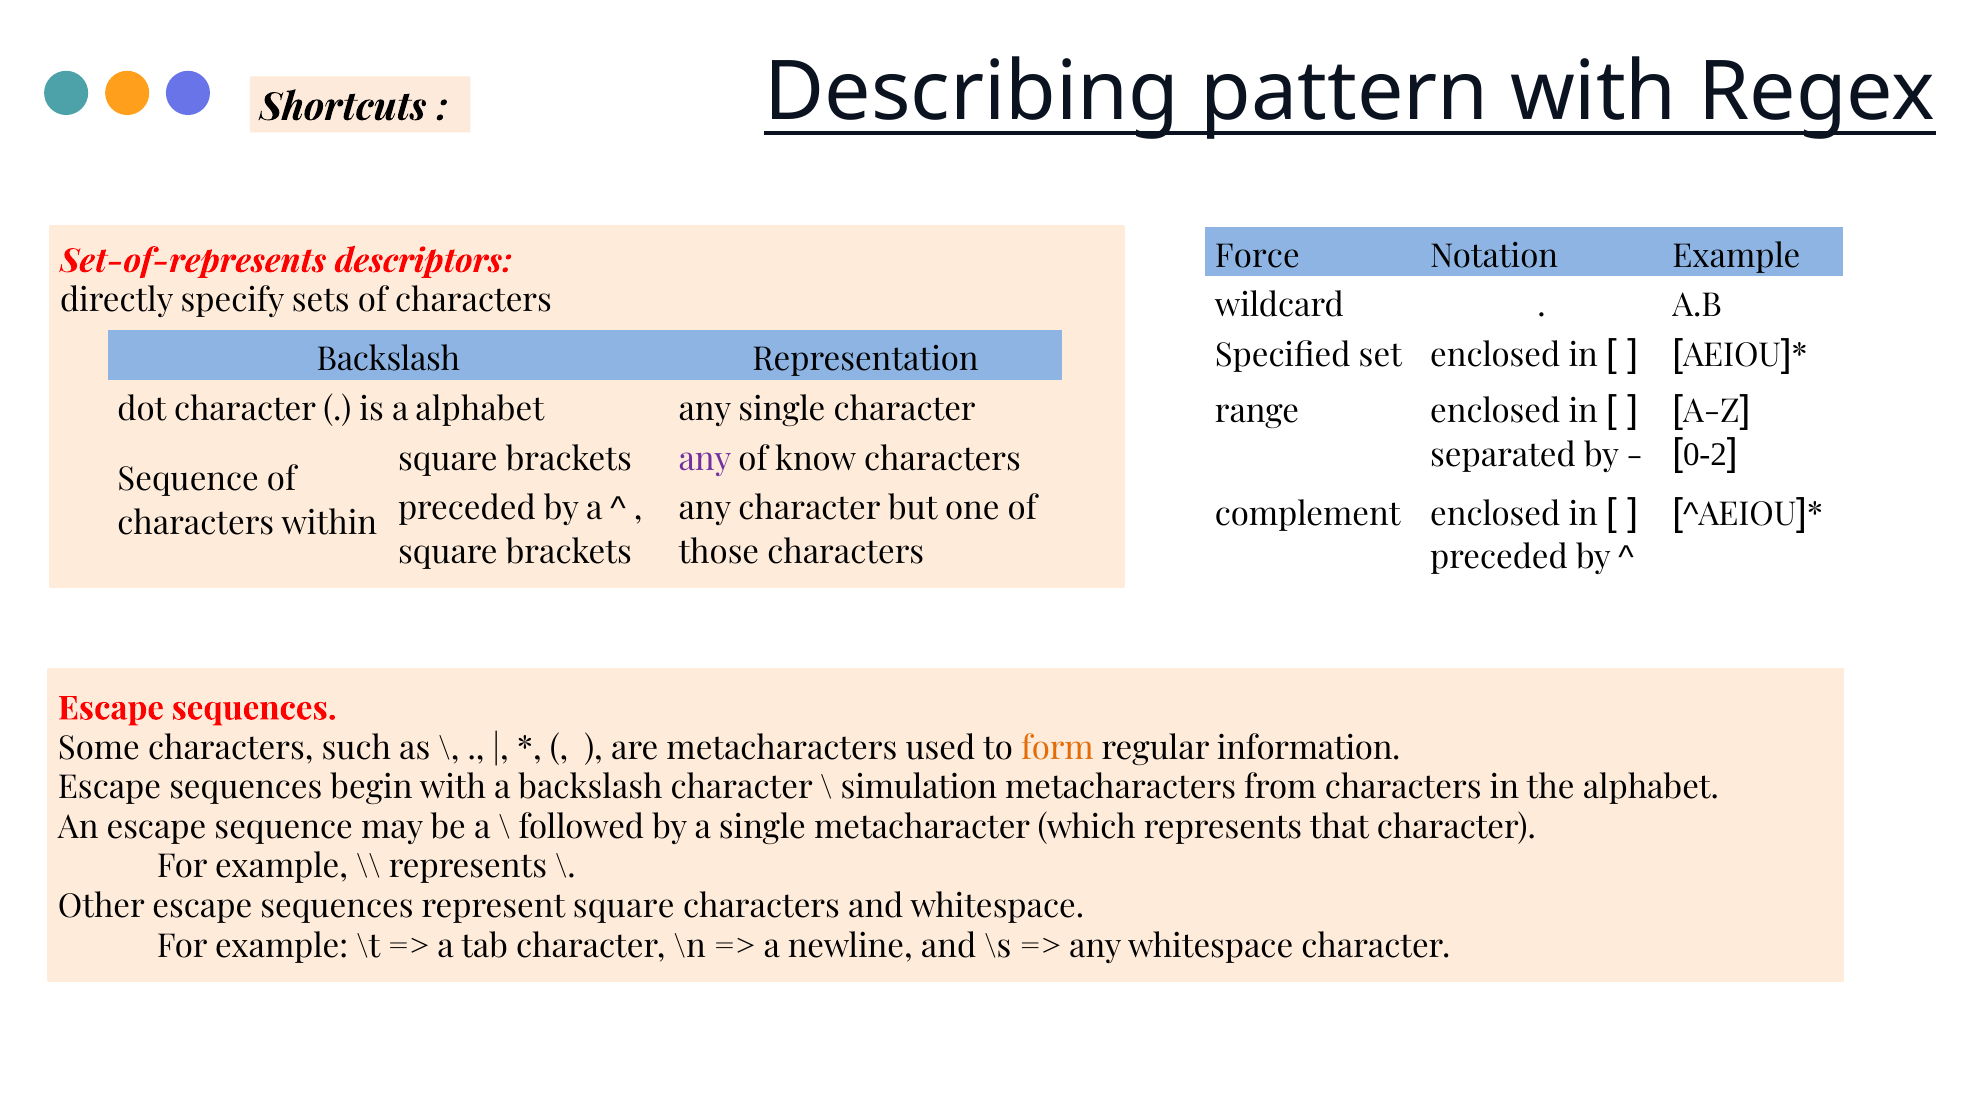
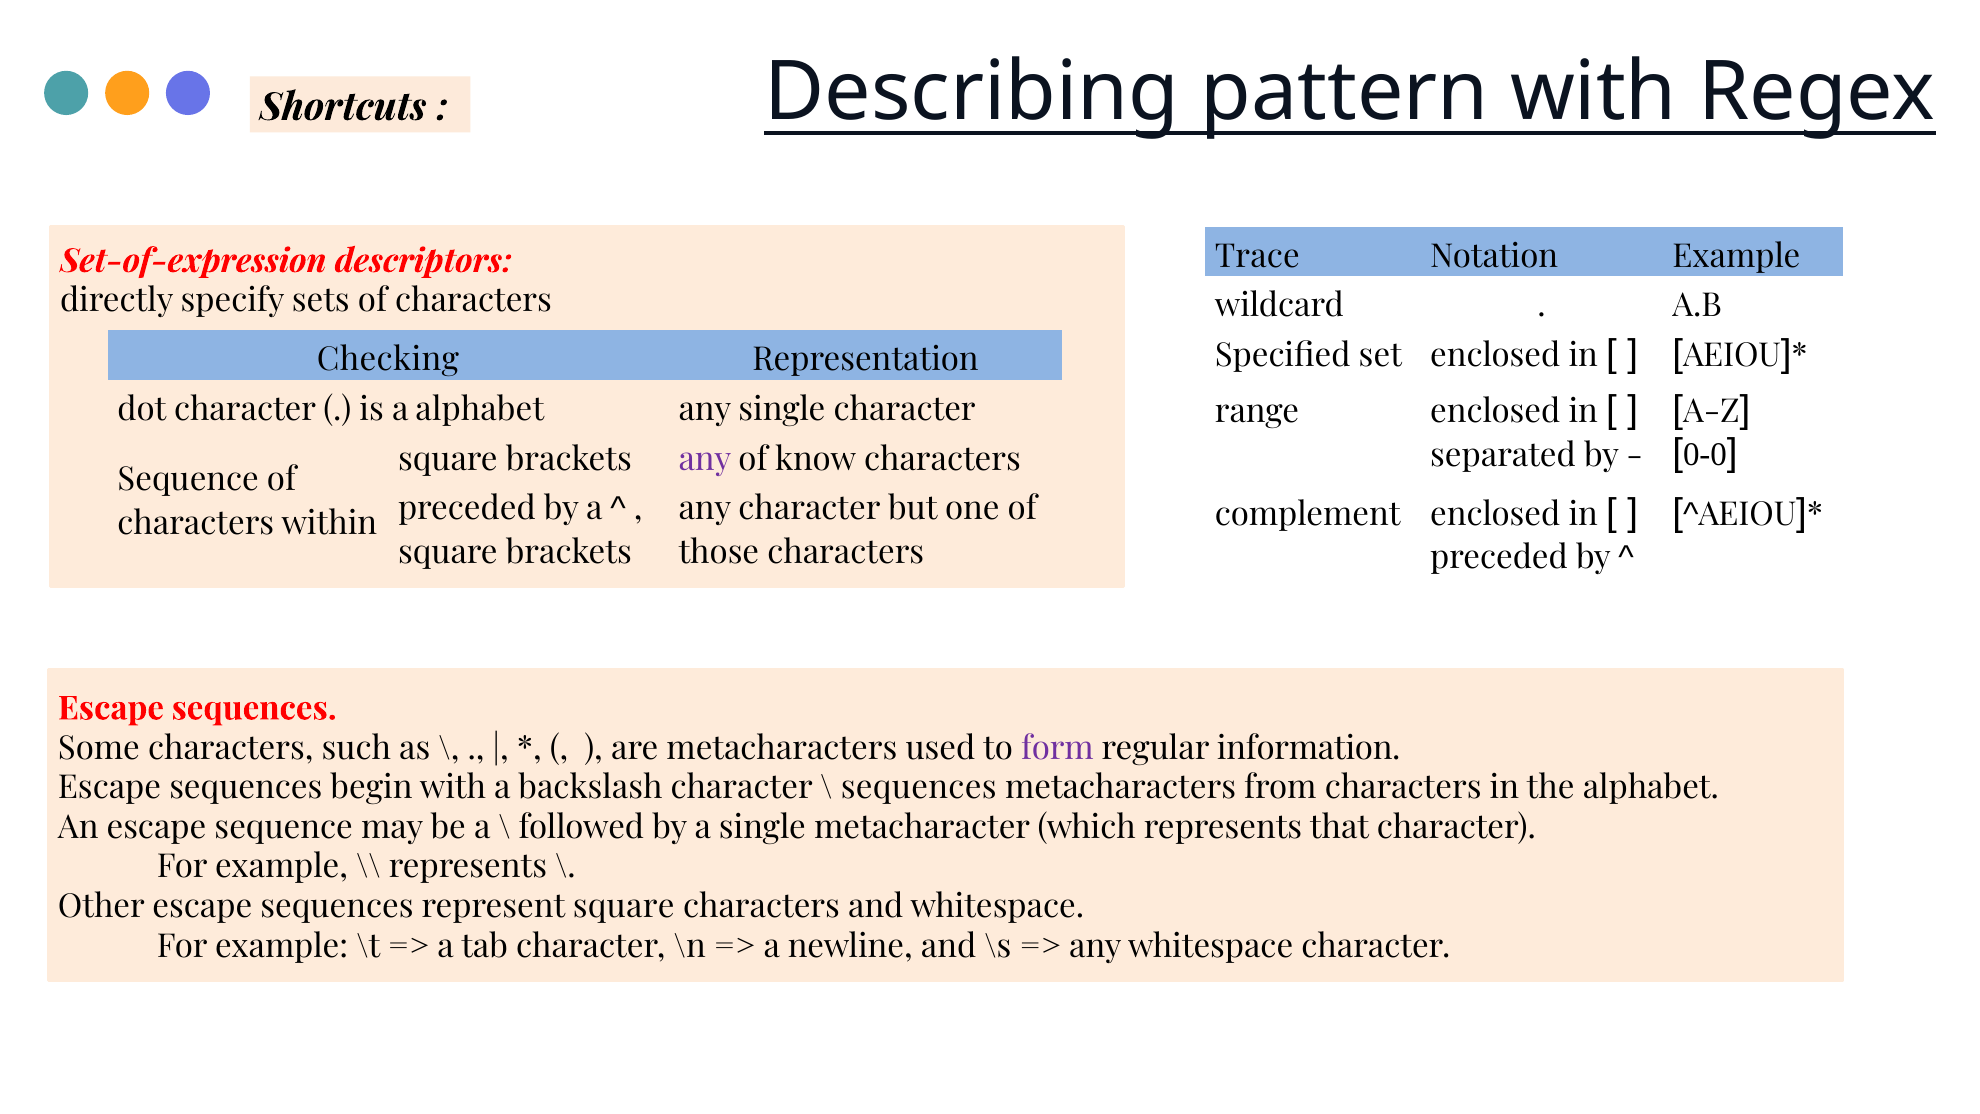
Force: Force -> Trace (1257, 256)
Set-of-represents: Set-of-represents -> Set-of-expression (193, 261)
Backslash: Backslash -> Checking (388, 360)
0-2: 0-2 -> 0-0 (1705, 455)
form colour: orange -> purple (1057, 748)
simulation: simulation -> sequences (919, 788)
